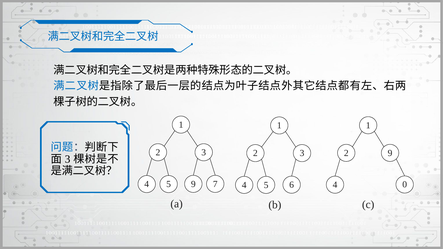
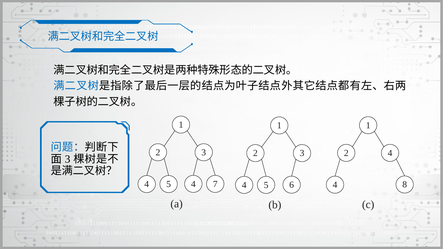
2 9: 9 -> 4 (390, 153)
5 9: 9 -> 4 (193, 184)
0: 0 -> 8 (405, 185)
